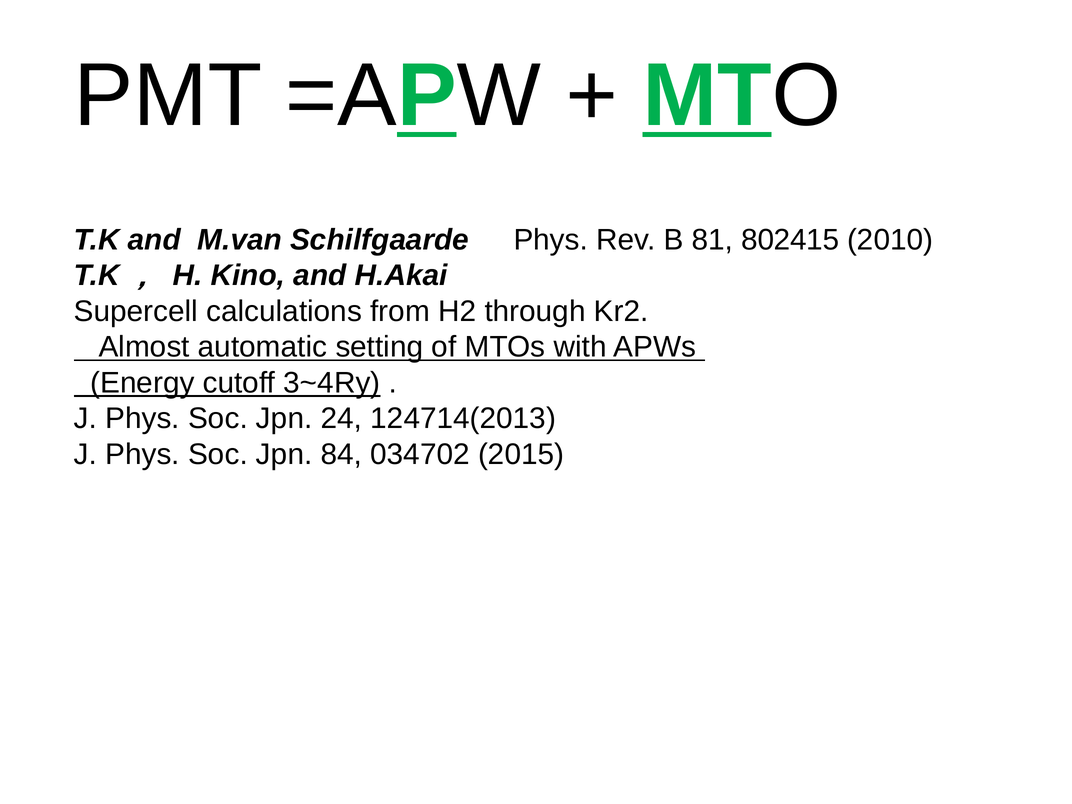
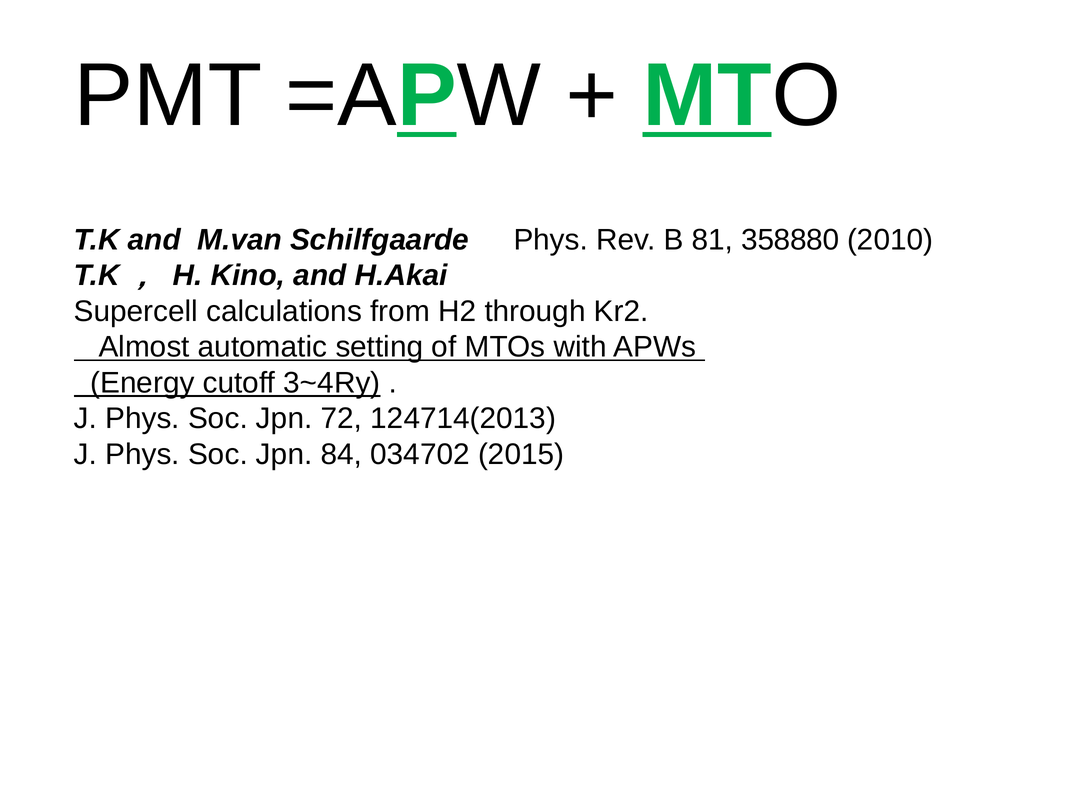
802415: 802415 -> 358880 (790, 240)
24: 24 -> 72 (341, 419)
